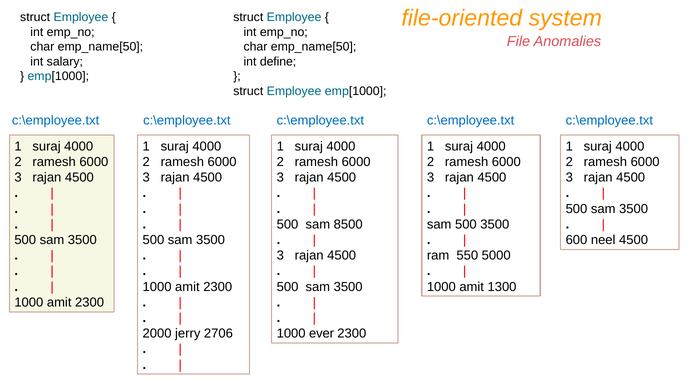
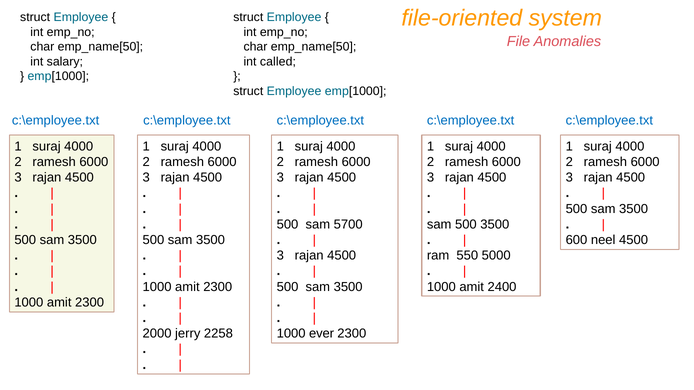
define: define -> called (278, 62)
8500: 8500 -> 5700 (348, 225)
1300: 1300 -> 2400 (502, 287)
2706: 2706 -> 2258 (218, 334)
